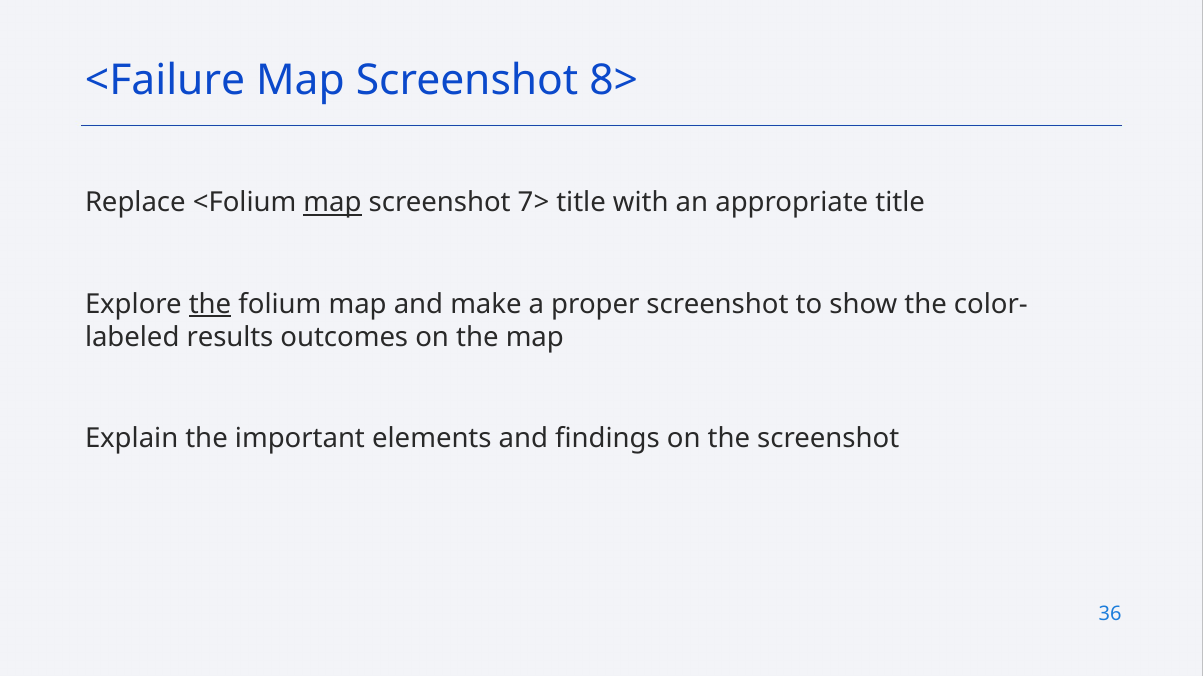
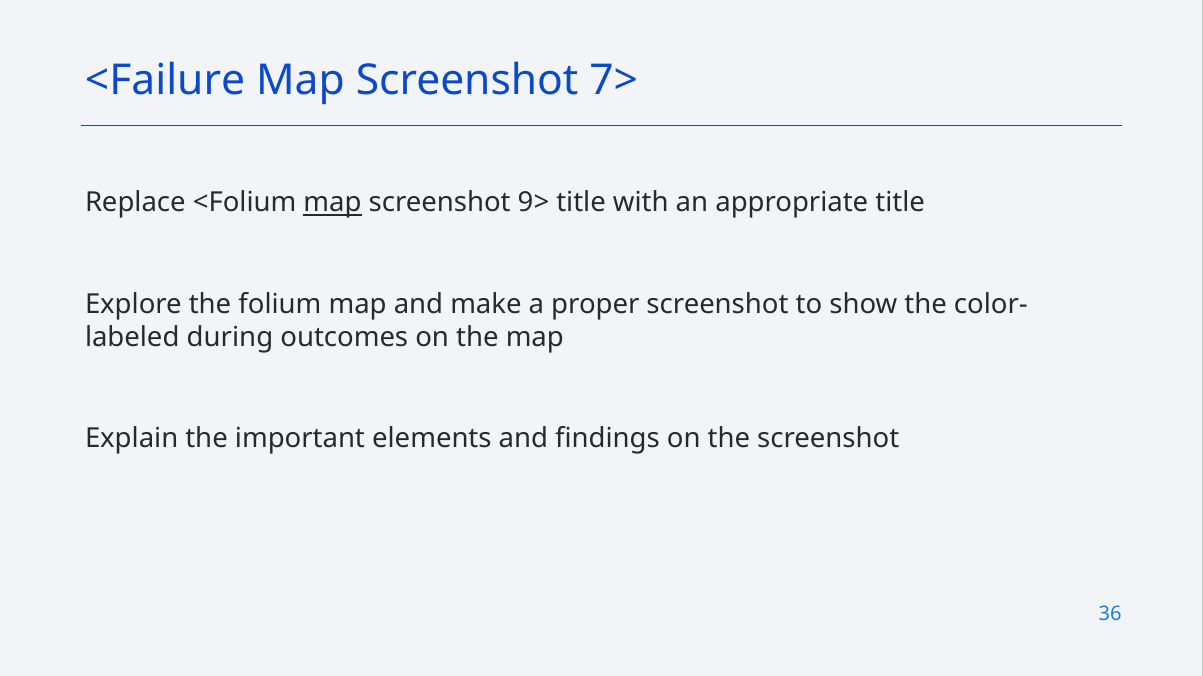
8>: 8> -> 7> (614, 80)
7>: 7> -> 9> (534, 203)
the underline: present -> none (210, 304)
results: results -> during (230, 337)
